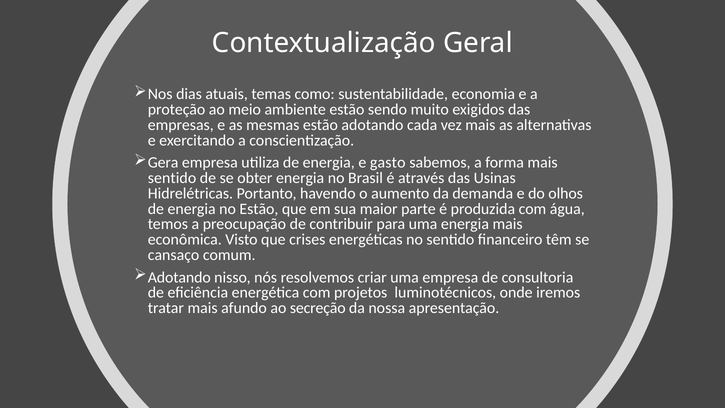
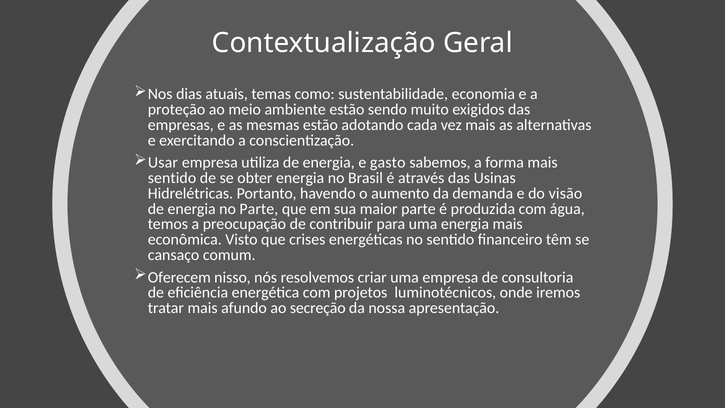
Gera: Gera -> Usar (163, 162)
olhos: olhos -> visão (565, 193)
no Estão: Estão -> Parte (259, 209)
Adotando: Adotando -> Oferecem (179, 277)
